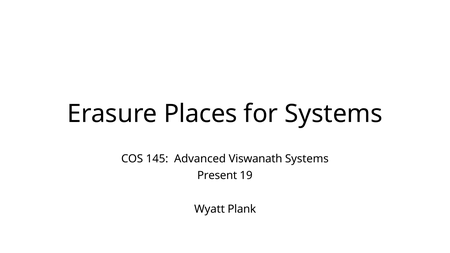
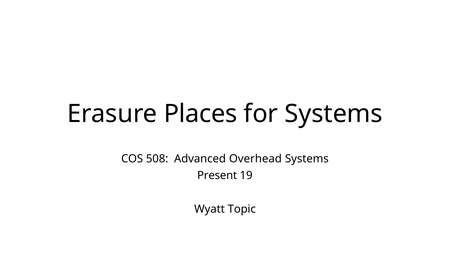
145: 145 -> 508 (157, 159)
Viswanath: Viswanath -> Overhead (255, 159)
Plank: Plank -> Topic (242, 209)
